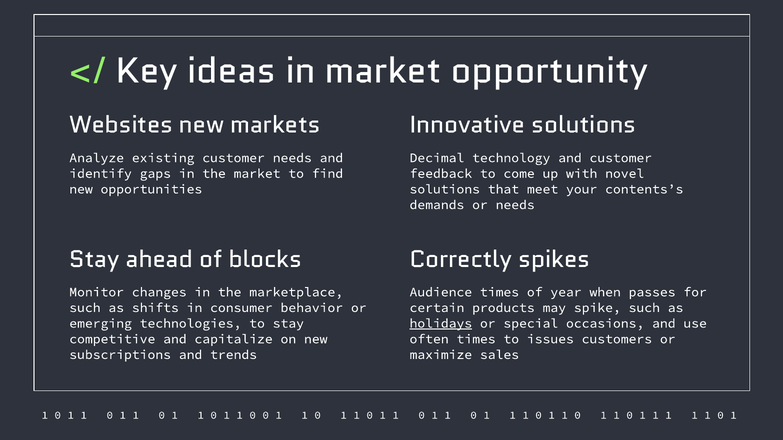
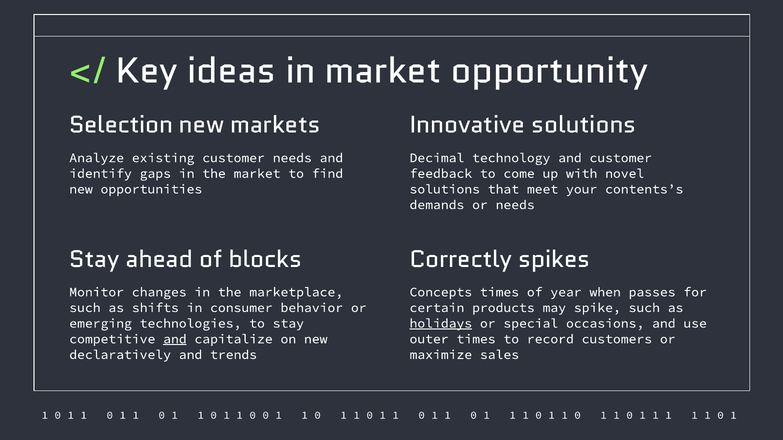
Websites: Websites -> Selection (121, 125)
Audience: Audience -> Concepts (441, 292)
and underline: none -> present (175, 339)
often: often -> outer (429, 339)
issues: issues -> record (550, 339)
subscriptions: subscriptions -> declaratively (120, 355)
